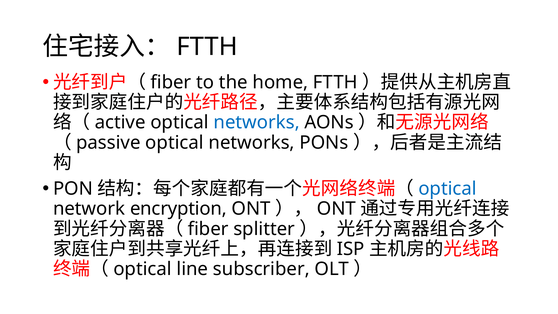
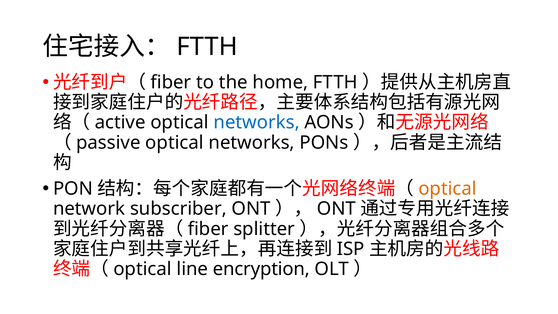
optical colour: blue -> orange (448, 189)
encryption: encryption -> subscriber (178, 209)
subscriber: subscriber -> encryption (261, 269)
